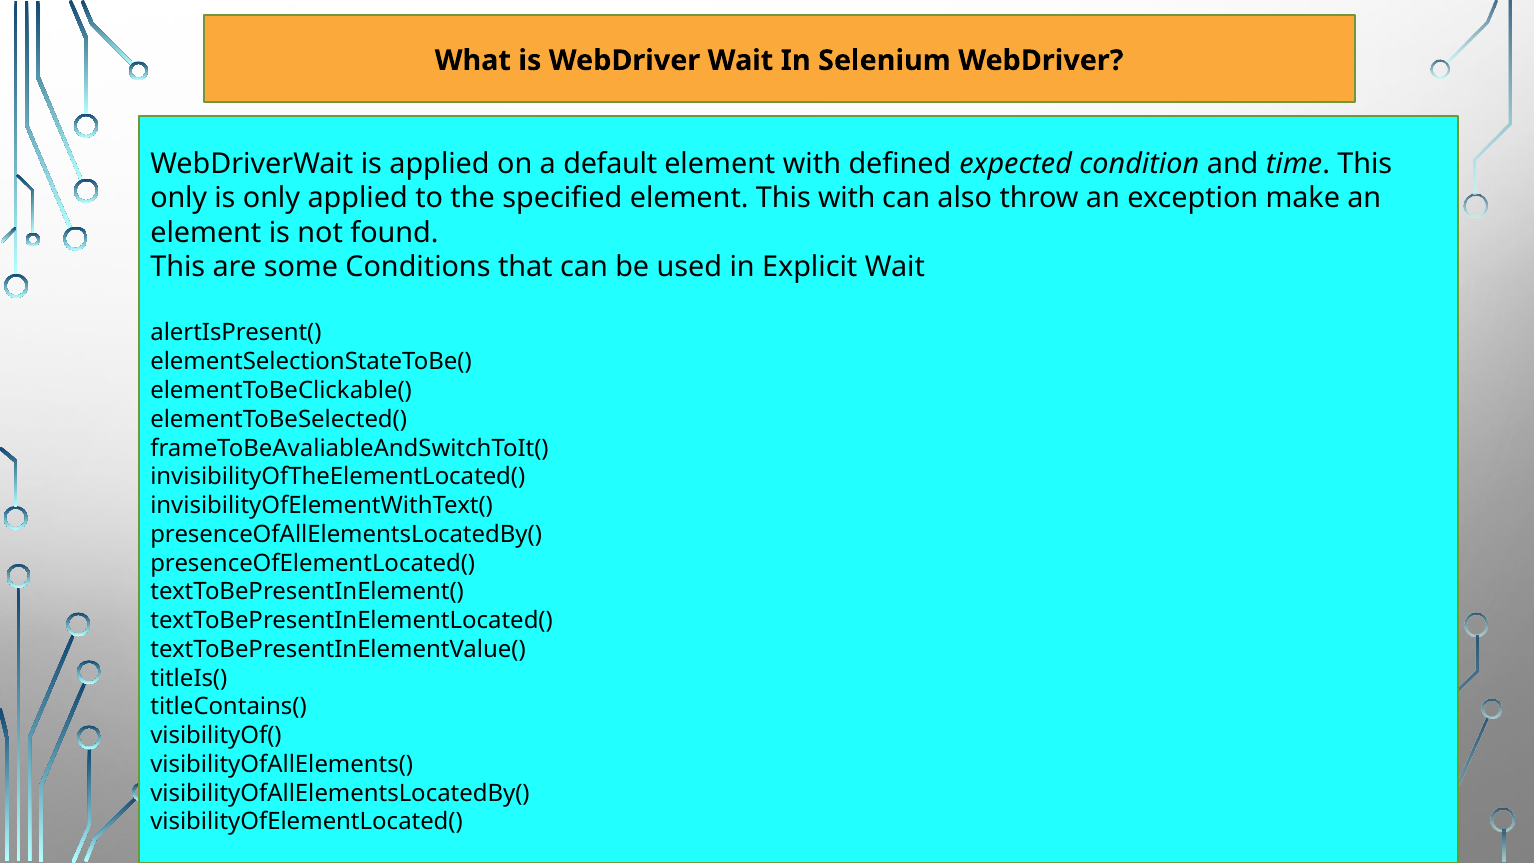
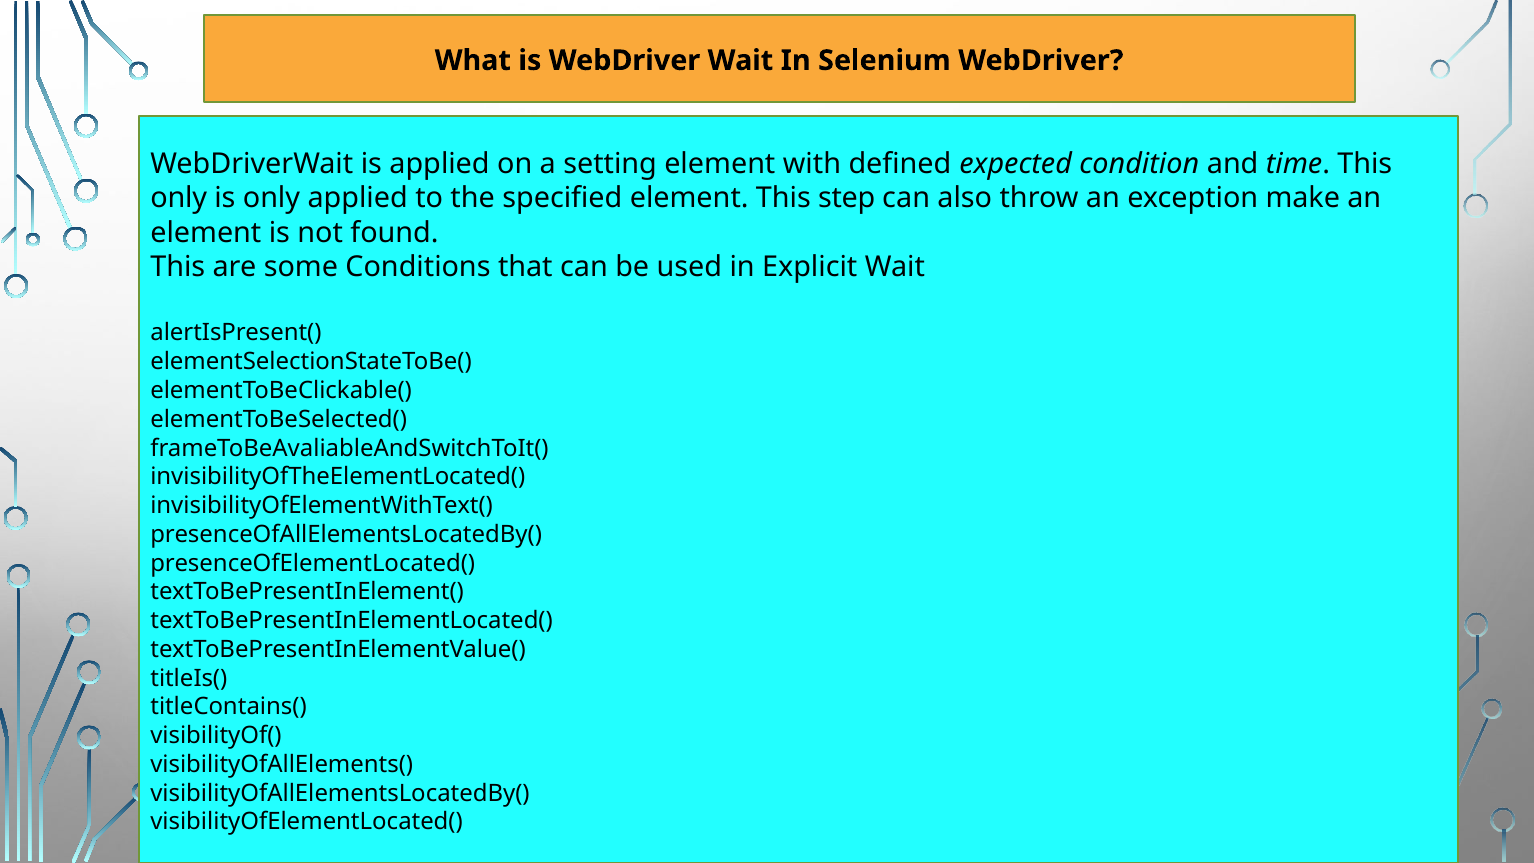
default: default -> setting (610, 164)
This with: with -> step (847, 198)
